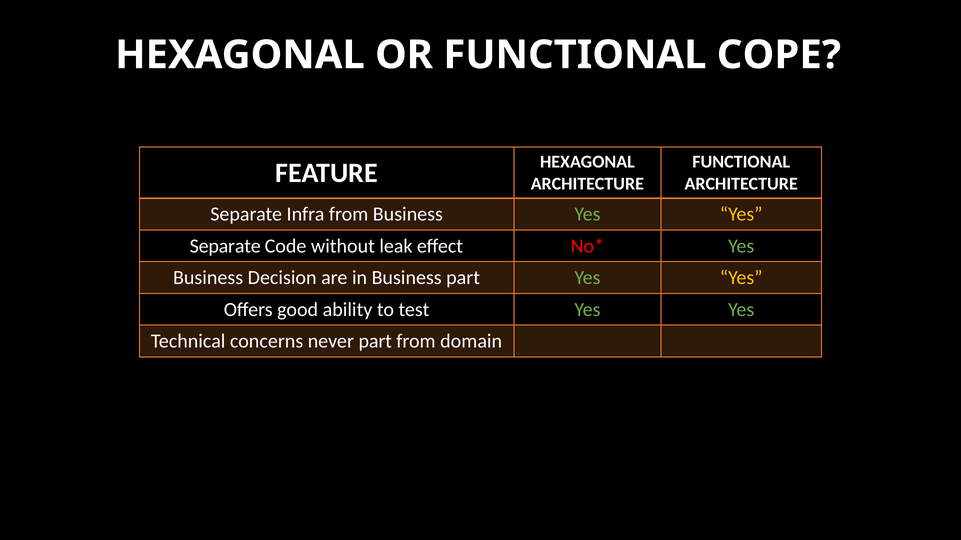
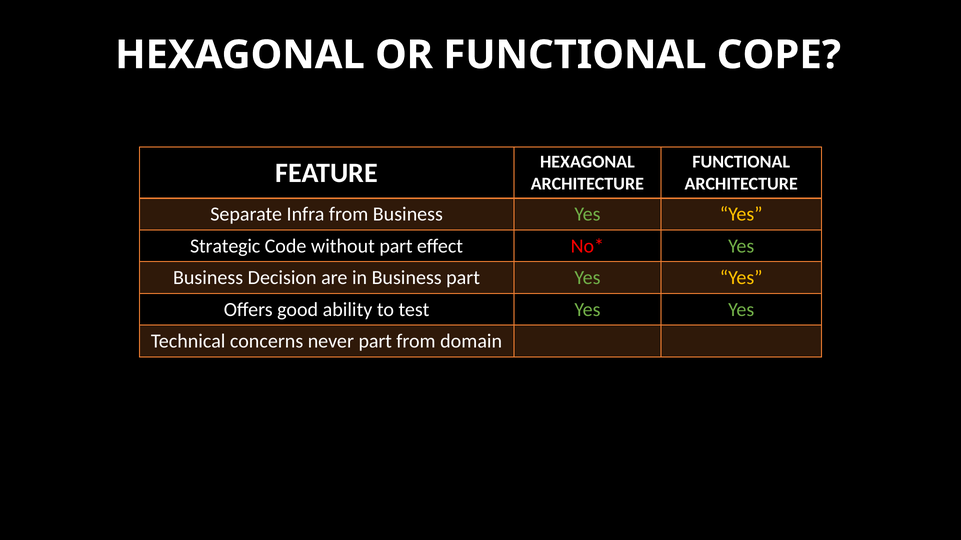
Separate: Separate -> Strategic (225, 246)
without leak: leak -> part (396, 246)
